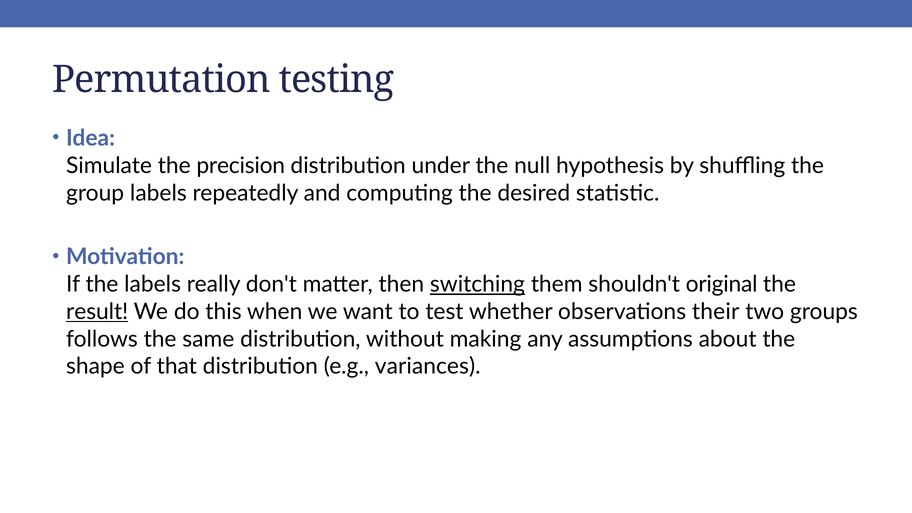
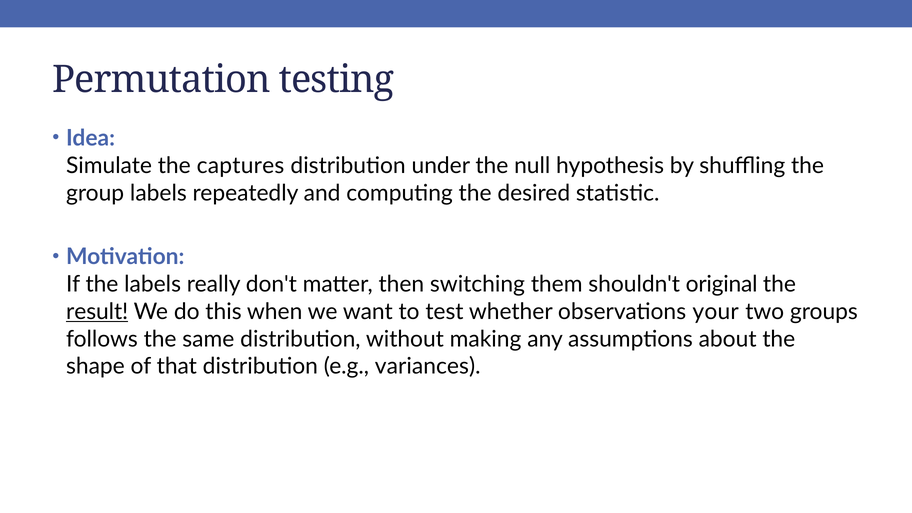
precision: precision -> captures (241, 166)
switching underline: present -> none (477, 284)
their: their -> your (716, 312)
